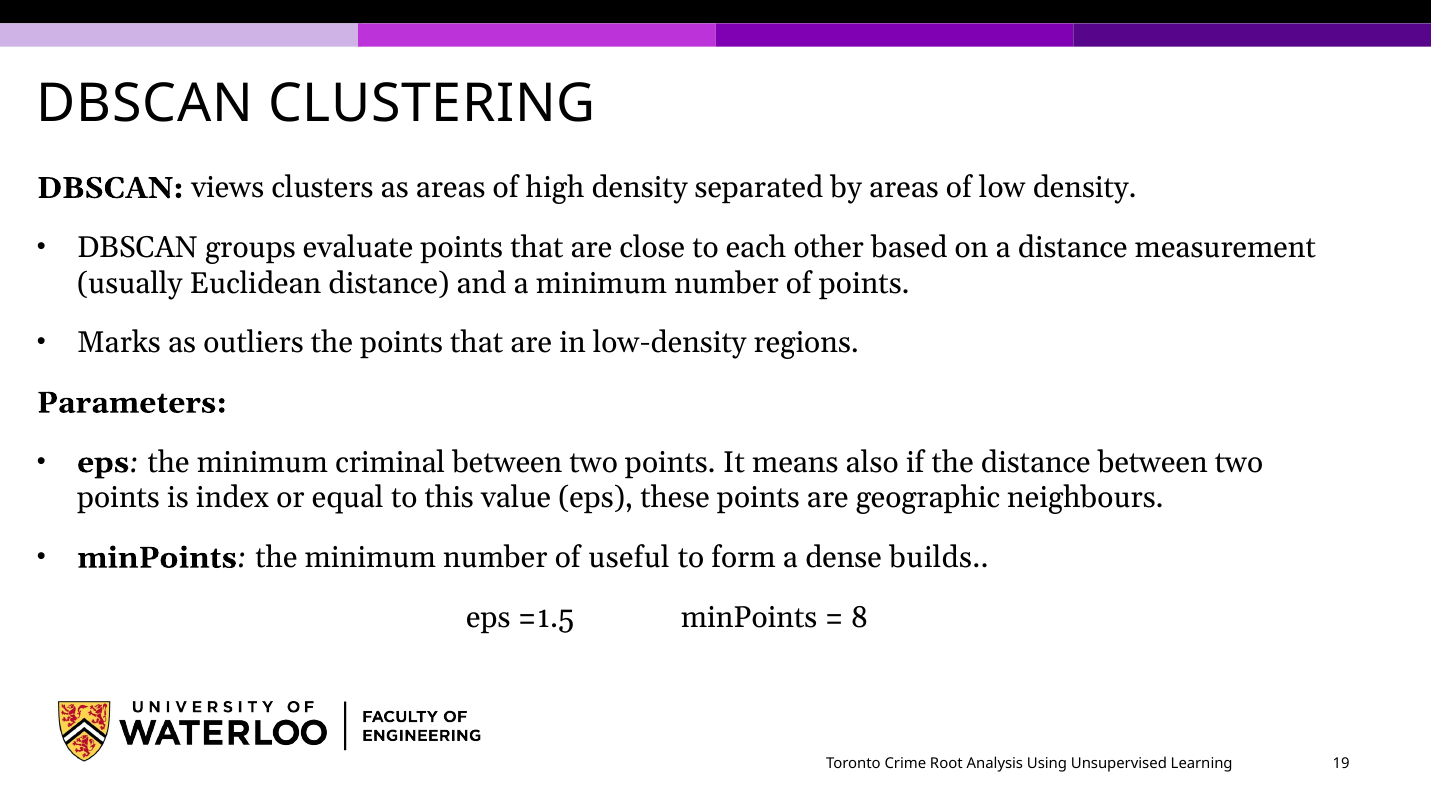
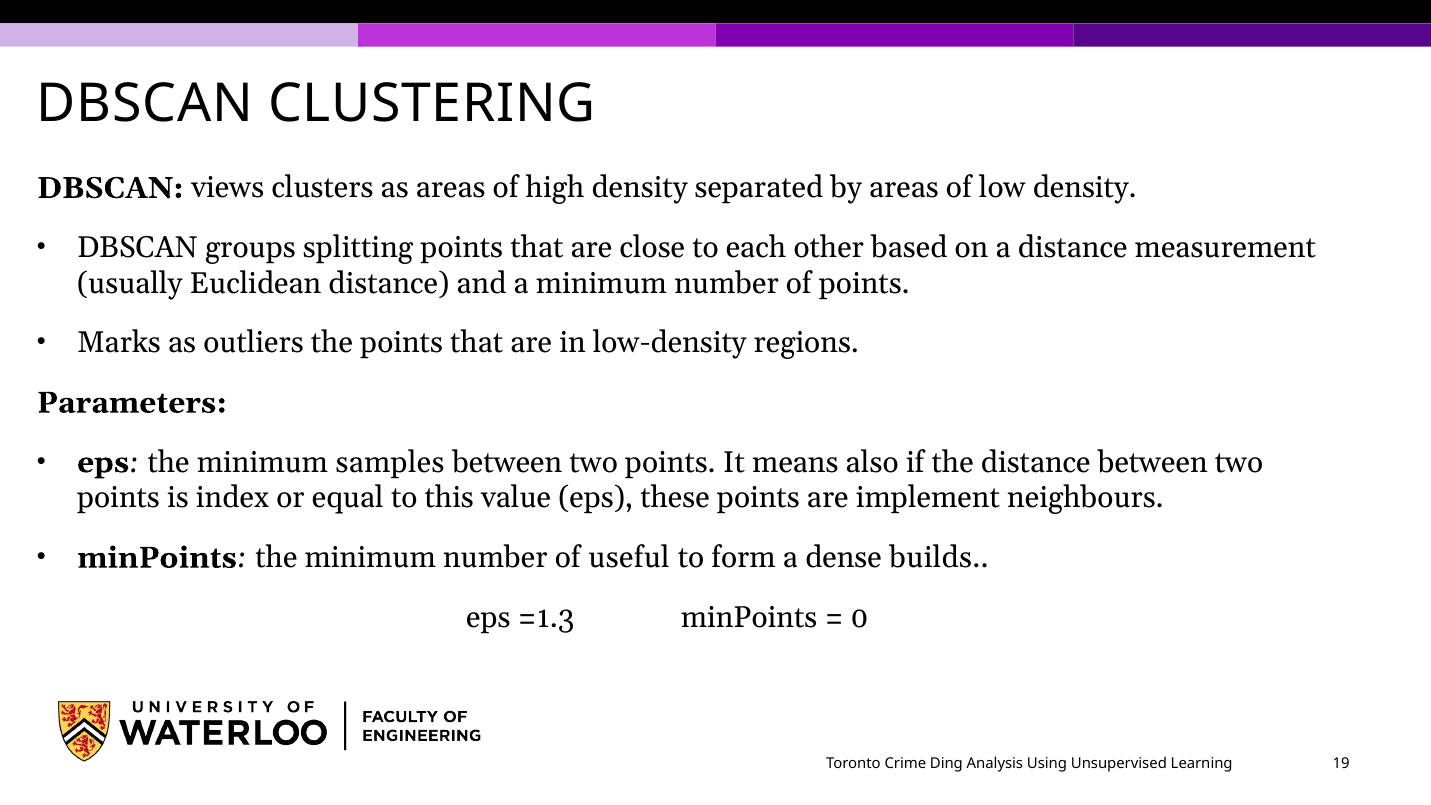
evaluate: evaluate -> splitting (358, 248)
criminal: criminal -> samples (390, 462)
geographic: geographic -> implement (928, 498)
=1.5: =1.5 -> =1.3 (546, 617)
8: 8 -> 0 (859, 617)
Root: Root -> Ding (946, 763)
